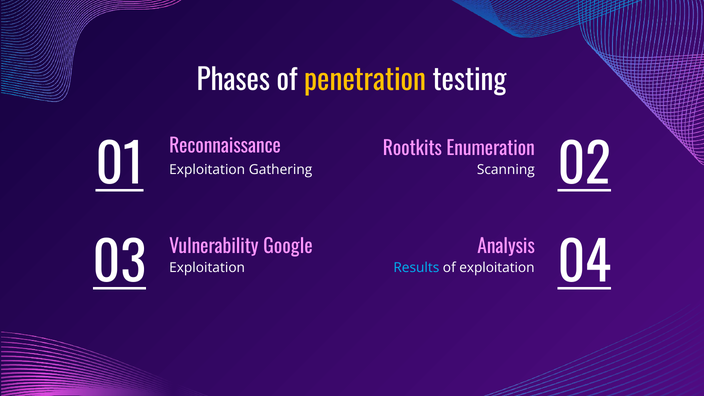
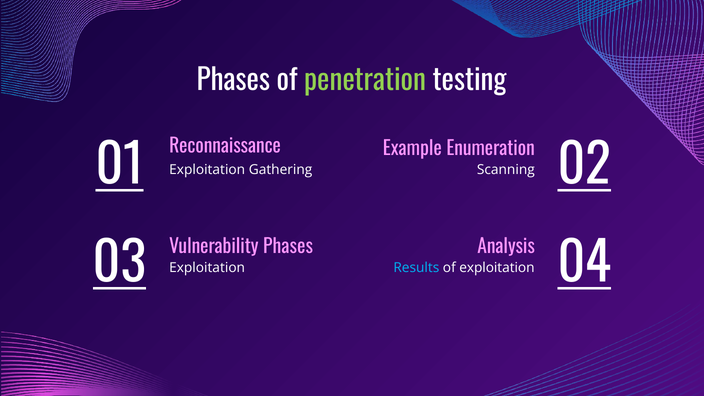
penetration colour: yellow -> light green (365, 80)
Rootkits: Rootkits -> Example (412, 149)
Vulnerability Google: Google -> Phases (288, 247)
